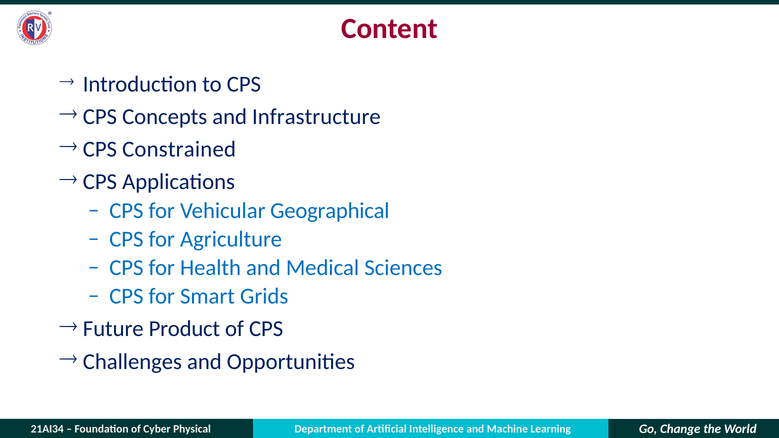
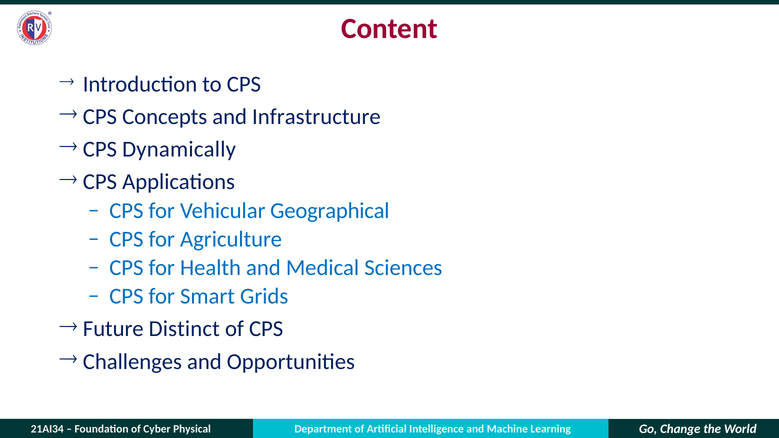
Constrained: Constrained -> Dynamically (179, 149)
Product: Product -> Distinct (184, 329)
